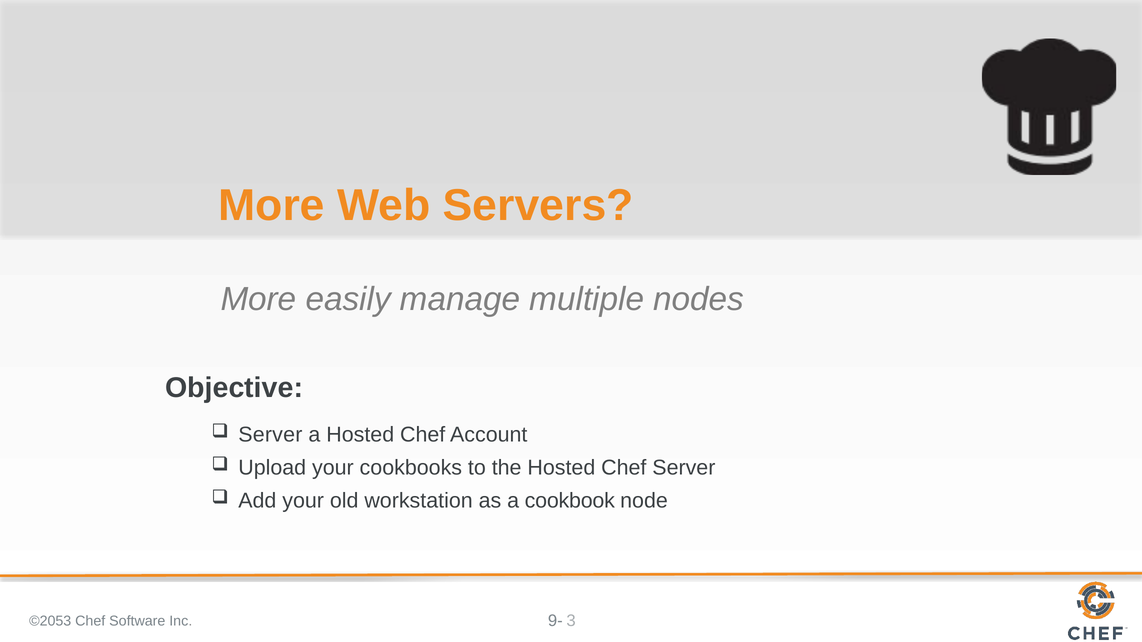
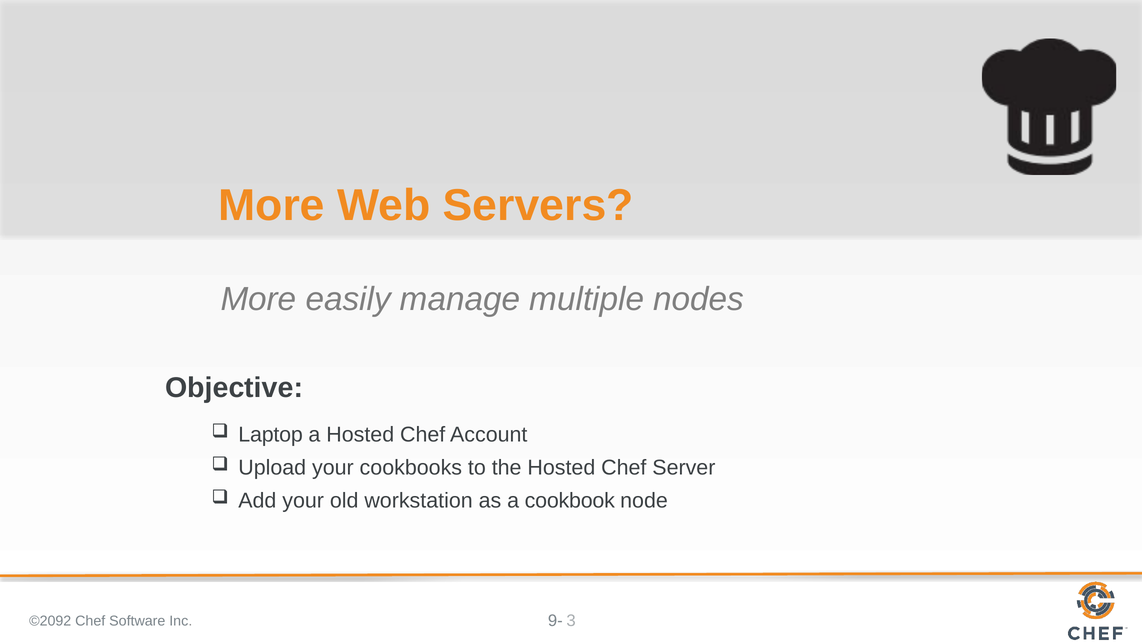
Server: Server -> Laptop (271, 435)
©2053: ©2053 -> ©2092 (50, 622)
